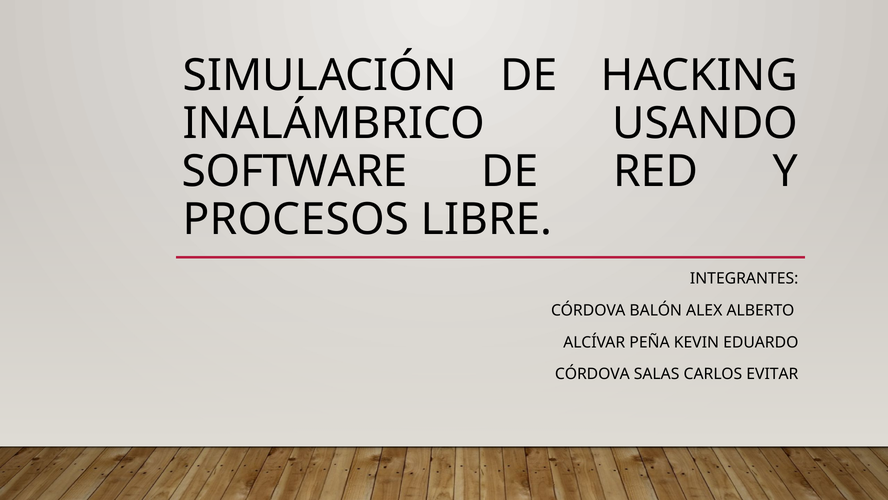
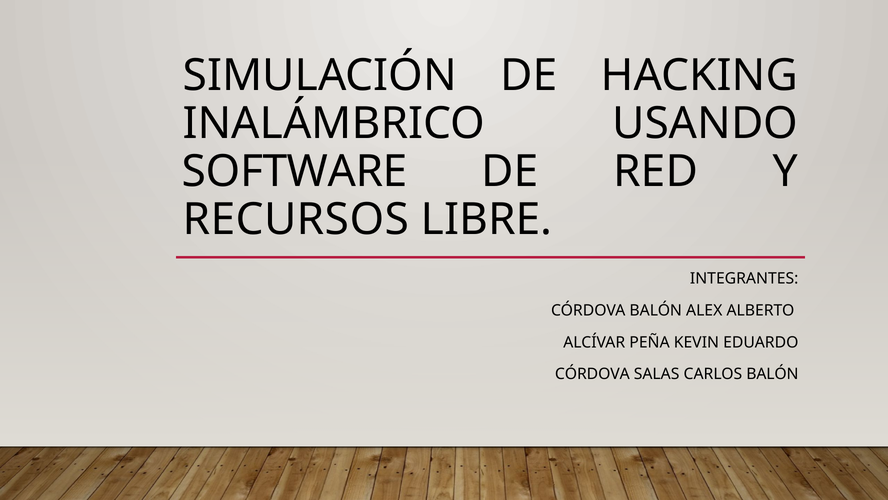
PROCESOS: PROCESOS -> RECURSOS (296, 219)
CARLOS EVITAR: EVITAR -> BALÓN (772, 374)
